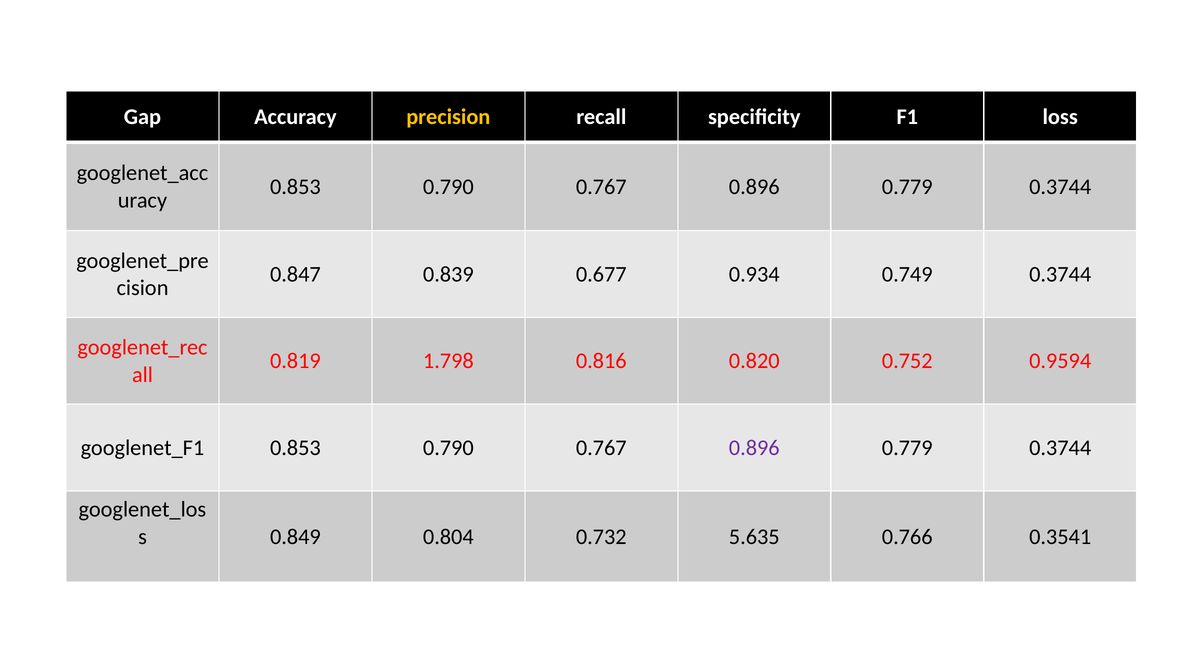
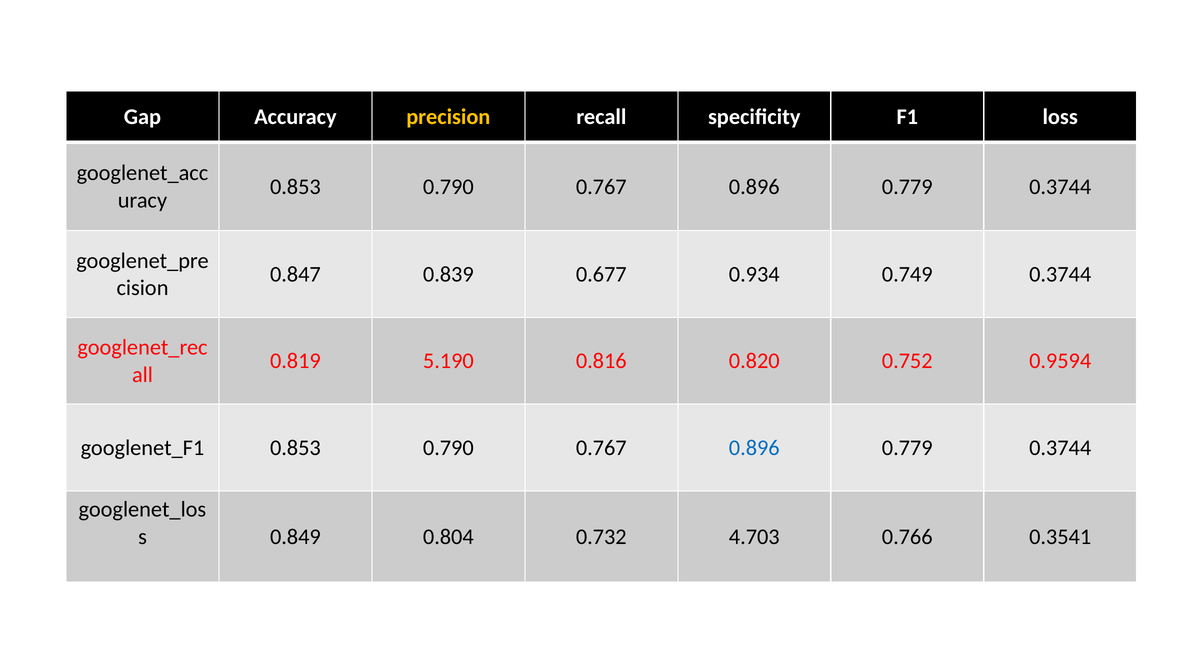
1.798: 1.798 -> 5.190 (448, 361)
0.896 colour: purple -> blue (754, 448)
5.635: 5.635 -> 4.703 (754, 537)
